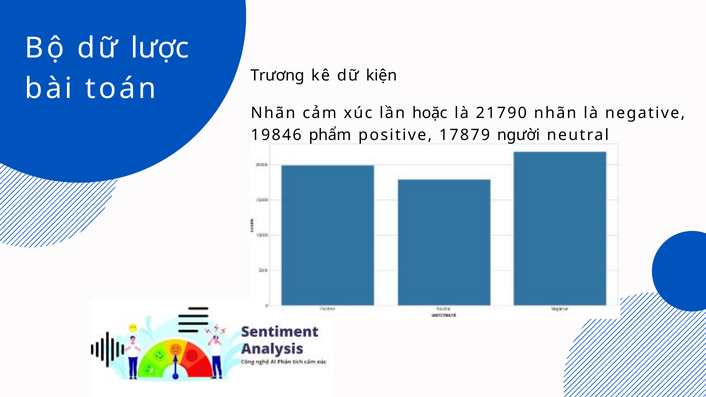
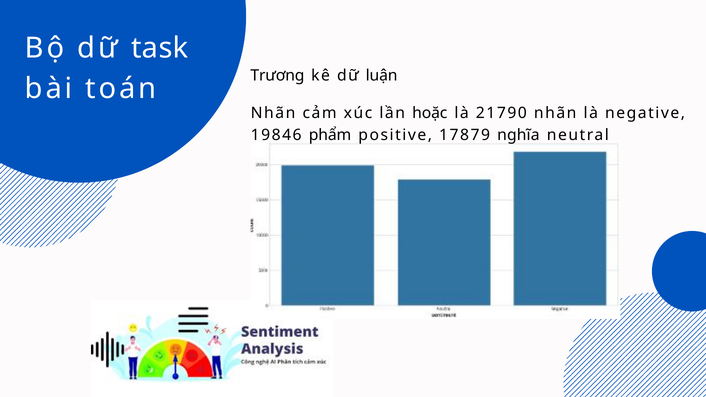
lược: lược -> task (160, 48)
kiện: kiện -> luận (382, 76)
người: người -> nghĩa (518, 135)
